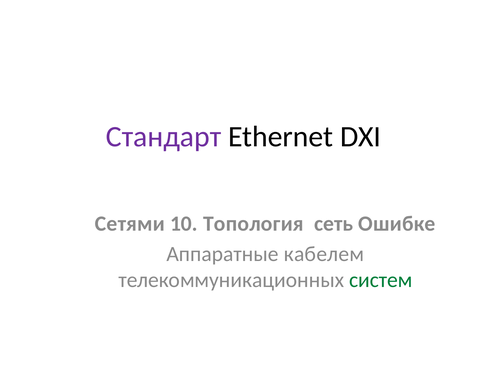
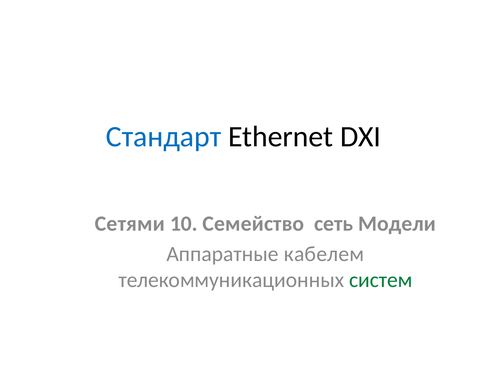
Стандарт colour: purple -> blue (164, 137)
Топология: Топология -> Семейство (253, 224)
Ошибке: Ошибке -> Модели (397, 224)
